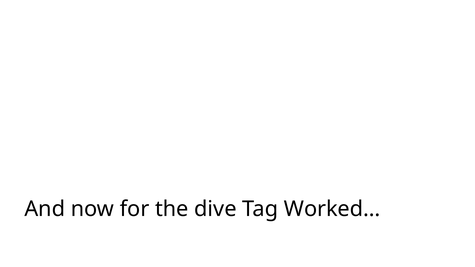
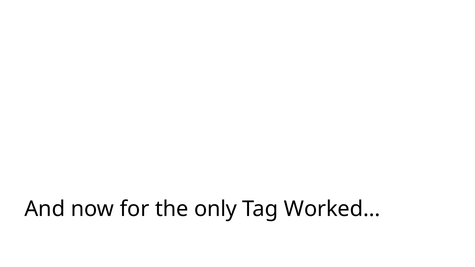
dive: dive -> only (216, 209)
